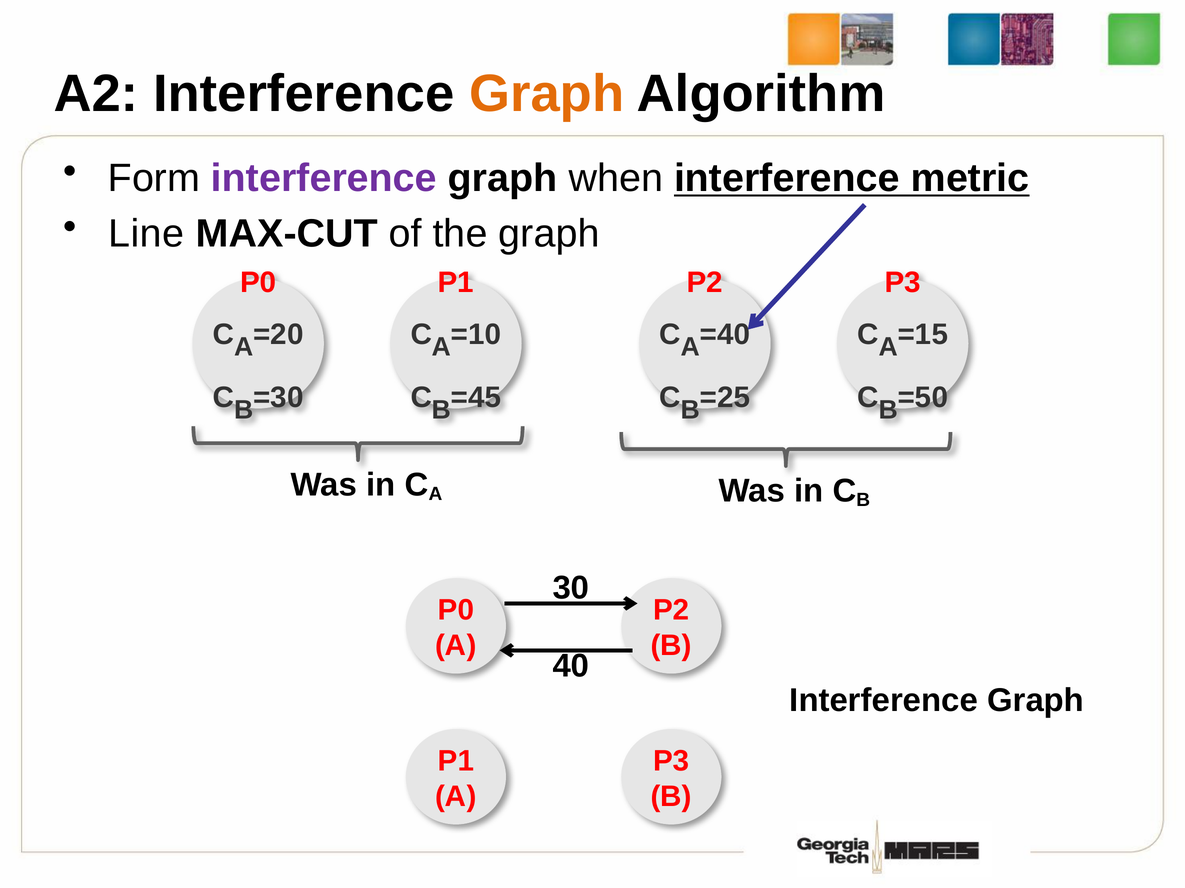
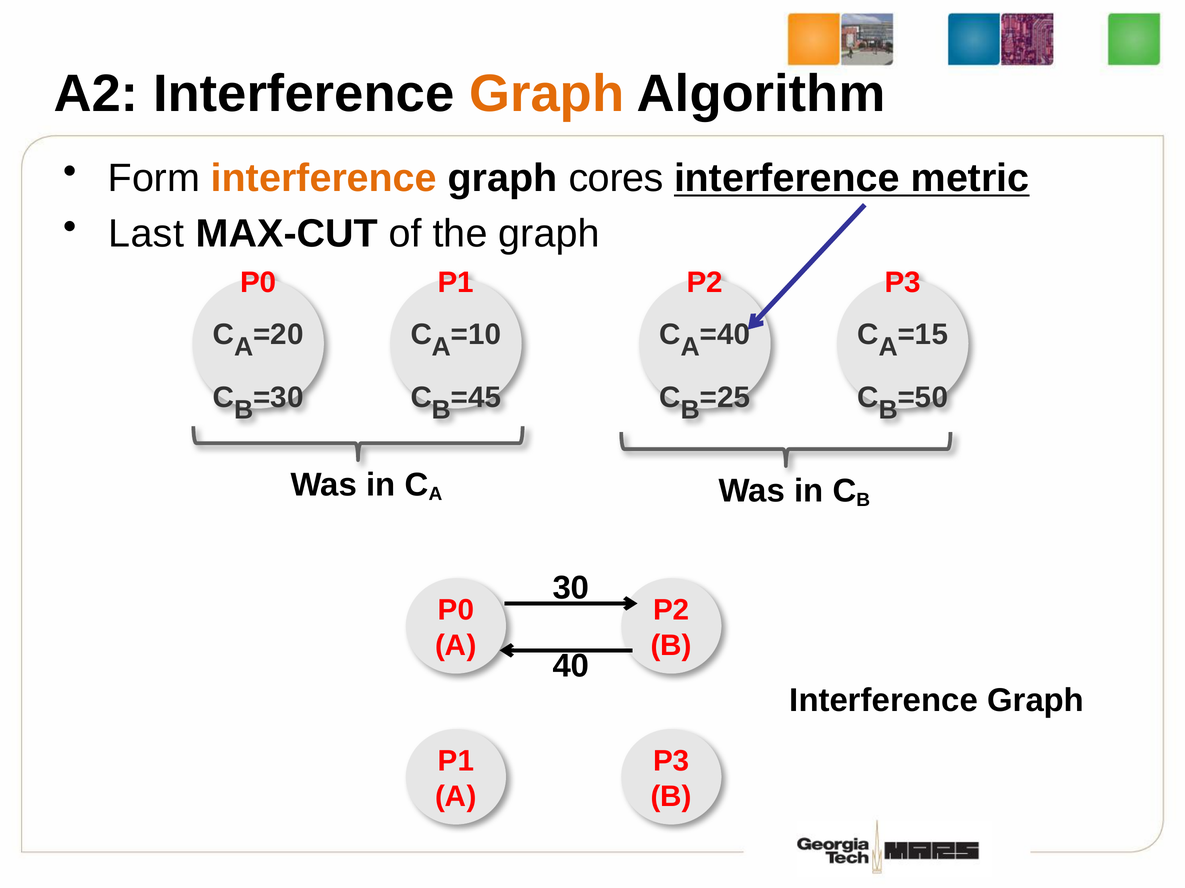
interference colour: purple -> orange (324, 178)
when: when -> cores (616, 178)
Line: Line -> Last (146, 234)
